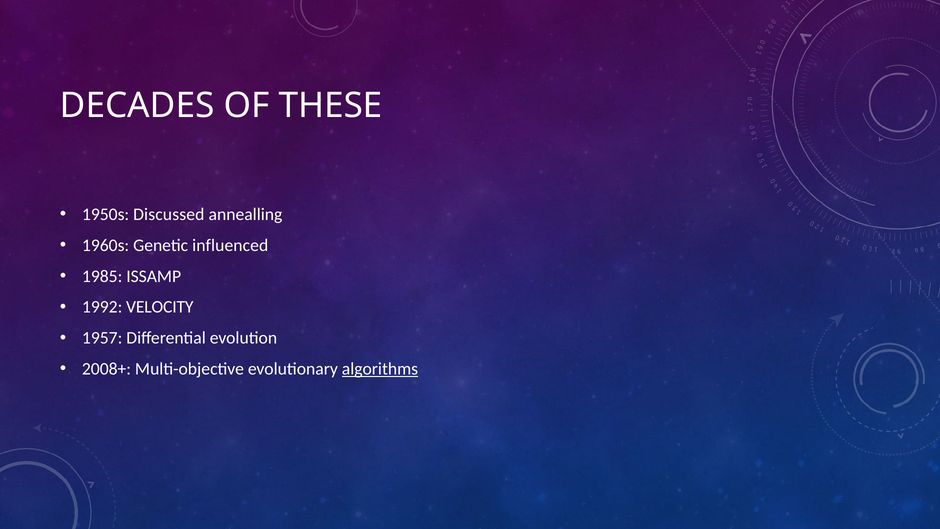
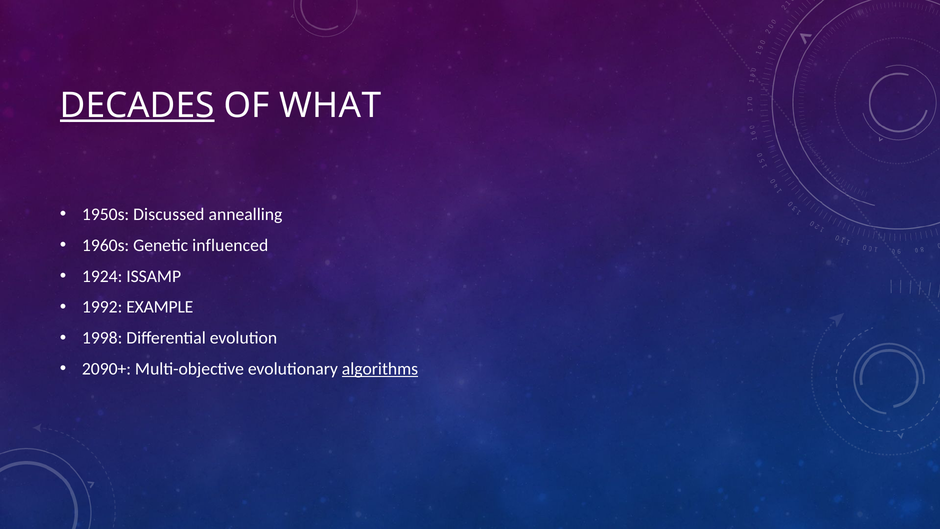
DECADES underline: none -> present (137, 106)
THESE: THESE -> WHAT (330, 106)
1985: 1985 -> 1924 (102, 276)
VELOCITY: VELOCITY -> EXAMPLE (160, 307)
1957: 1957 -> 1998 (102, 338)
2008+: 2008+ -> 2090+ (107, 369)
